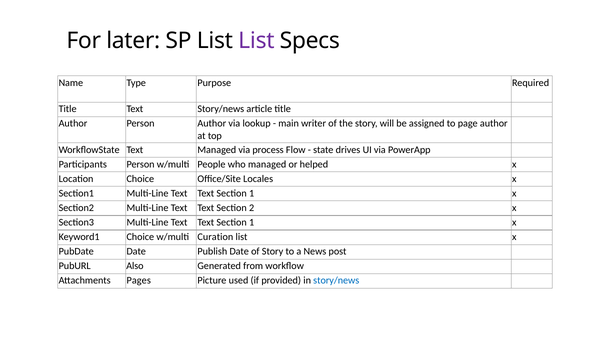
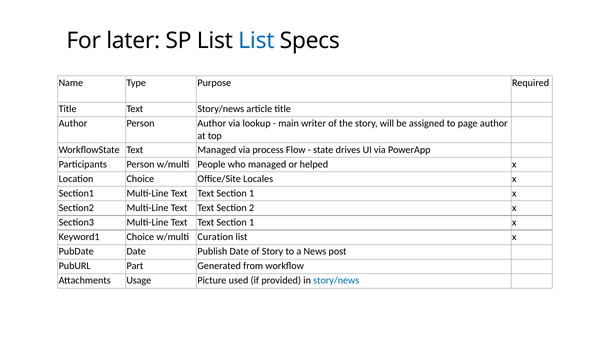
List colour: purple -> blue (256, 41)
Also: Also -> Part (135, 266)
Pages: Pages -> Usage (139, 281)
